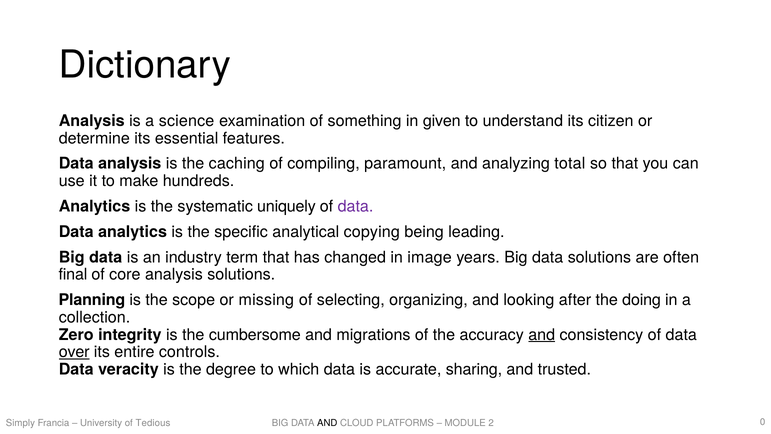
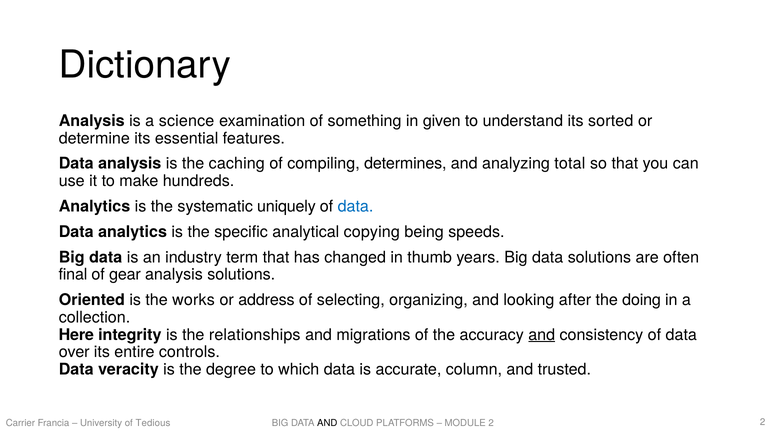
citizen: citizen -> sorted (611, 121)
paramount: paramount -> determines (405, 164)
data colour: purple -> blue (356, 206)
leading: leading -> speeds (476, 232)
image: image -> thumb (430, 257)
core: core -> gear (125, 274)
Planning: Planning -> Oriented (92, 300)
scope: scope -> works (194, 300)
missing: missing -> address (266, 300)
Zero: Zero -> Here (76, 334)
cumbersome: cumbersome -> relationships (255, 334)
over underline: present -> none (74, 352)
sharing: sharing -> column (474, 369)
Simply: Simply -> Carrier (20, 423)
0: 0 -> 2 (763, 422)
